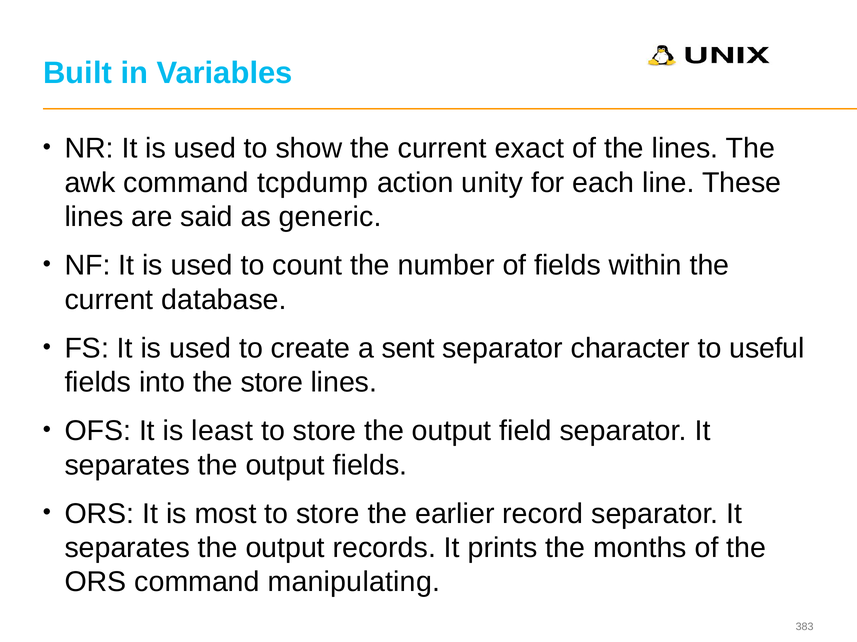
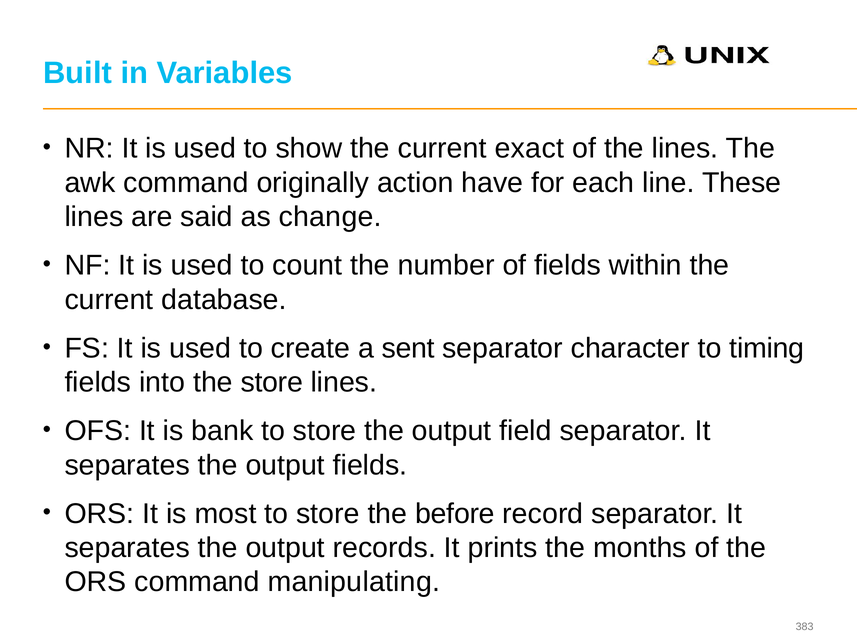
tcpdump: tcpdump -> originally (313, 183)
unity: unity -> have (492, 183)
generic: generic -> change (330, 217)
useful: useful -> timing (767, 349)
least: least -> bank (222, 431)
earlier: earlier -> before (455, 514)
